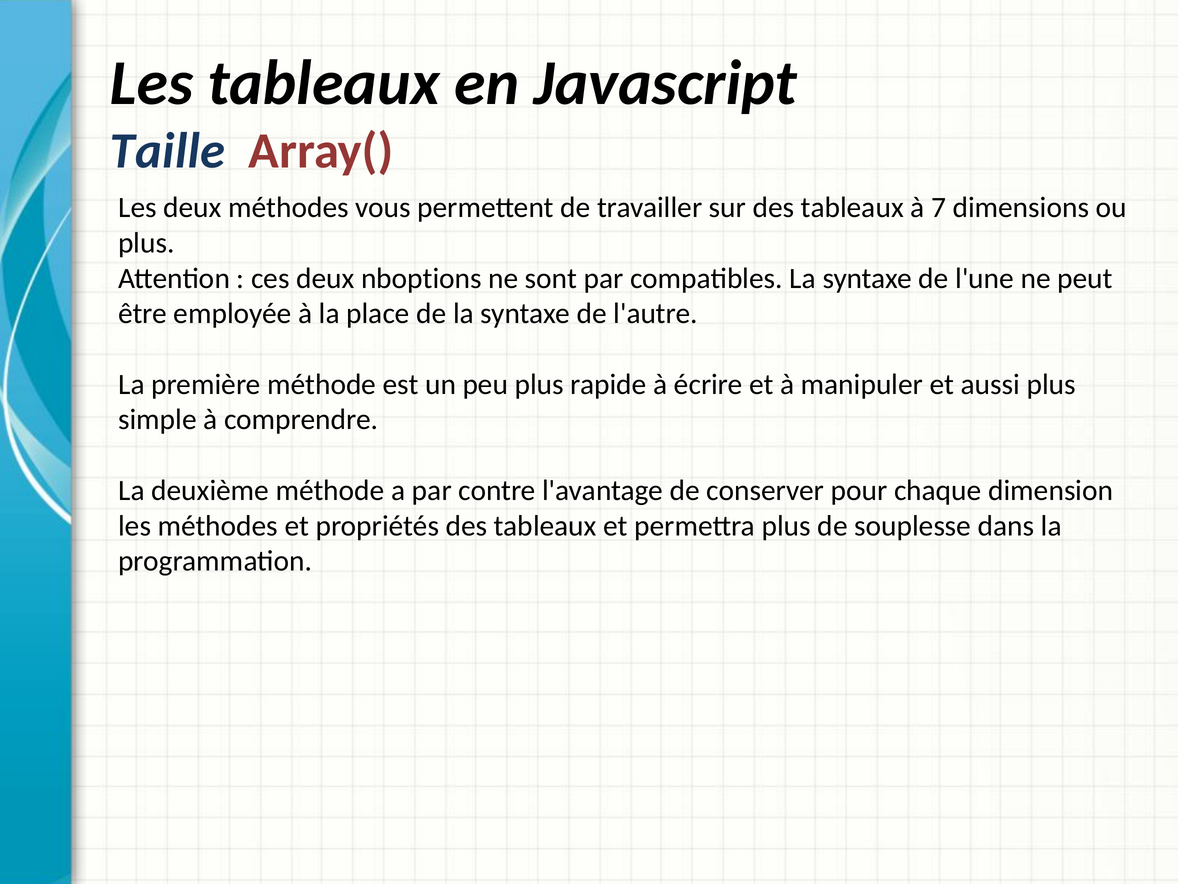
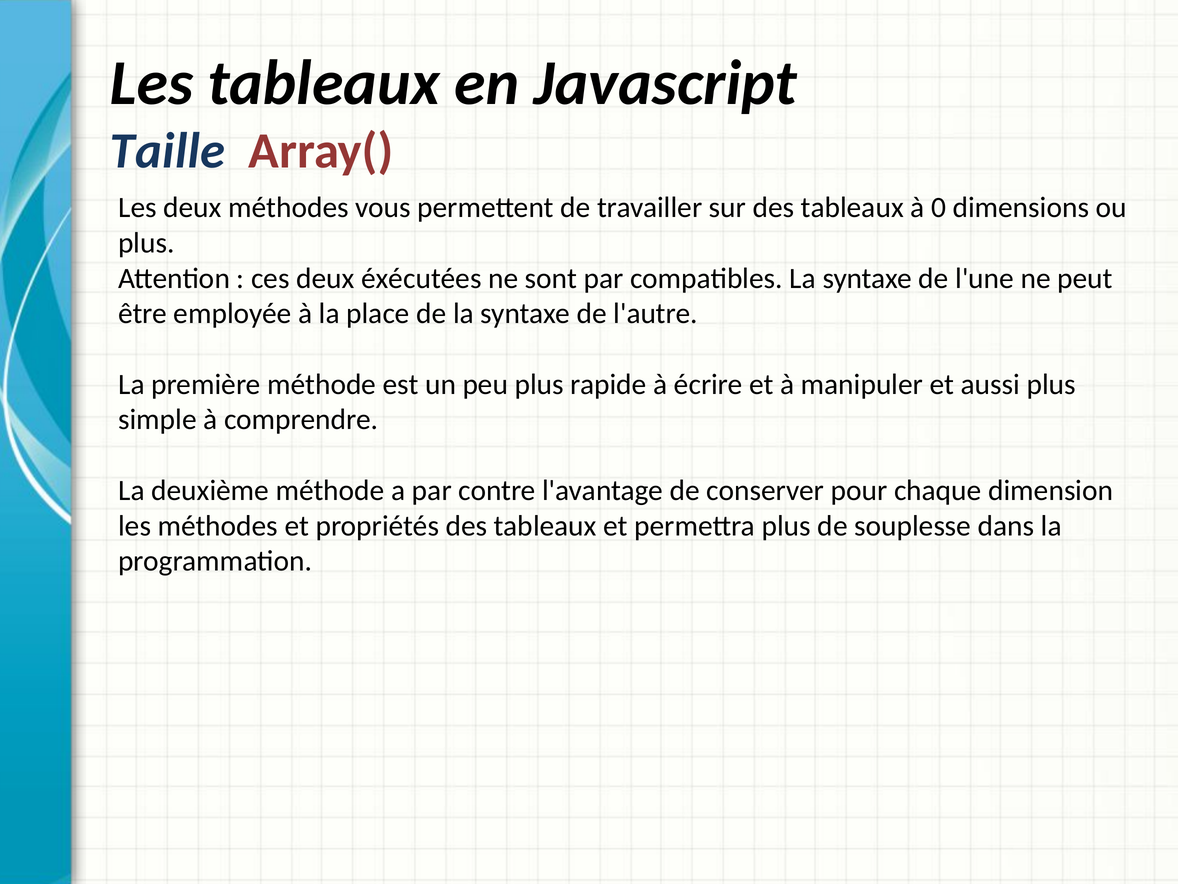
7: 7 -> 0 (939, 207)
nboptions: nboptions -> éxécutées (421, 278)
